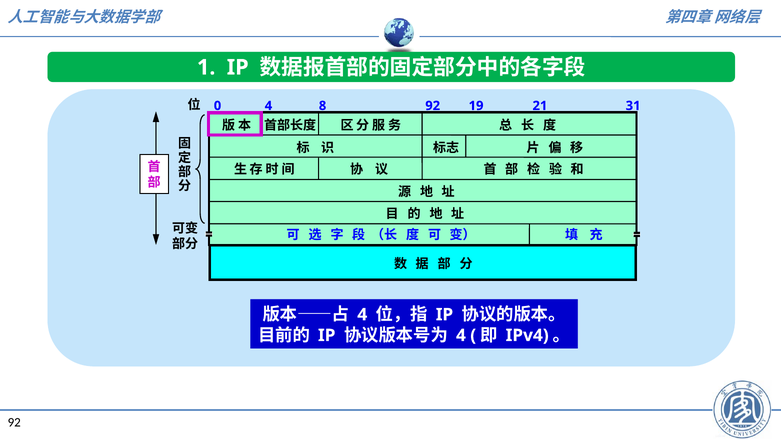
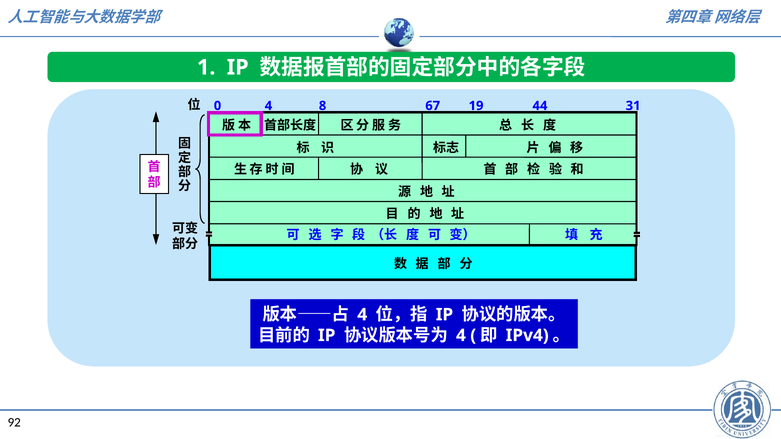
8 92: 92 -> 67 (433, 106)
21: 21 -> 44 (540, 106)
